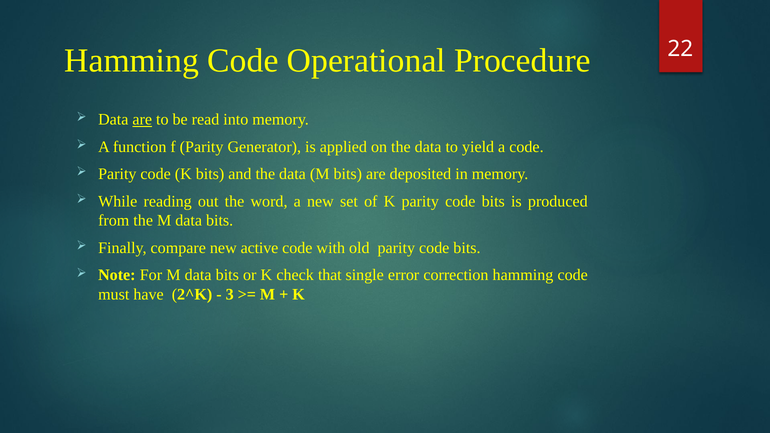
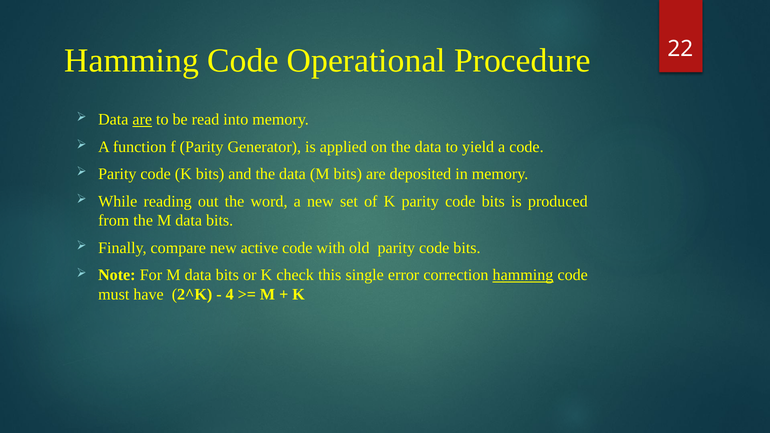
that: that -> this (330, 275)
hamming underline: none -> present (523, 275)
3: 3 -> 4 (230, 294)
